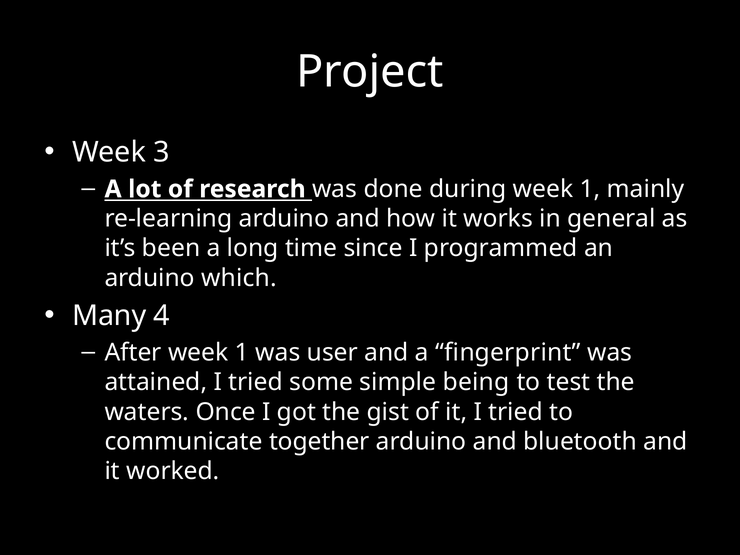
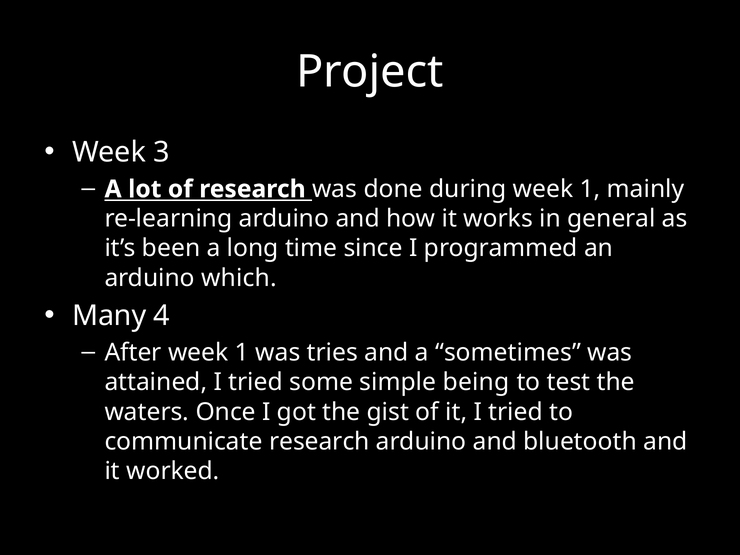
user: user -> tries (332, 353)
fingerprint: fingerprint -> sometimes (508, 353)
communicate together: together -> research (319, 441)
